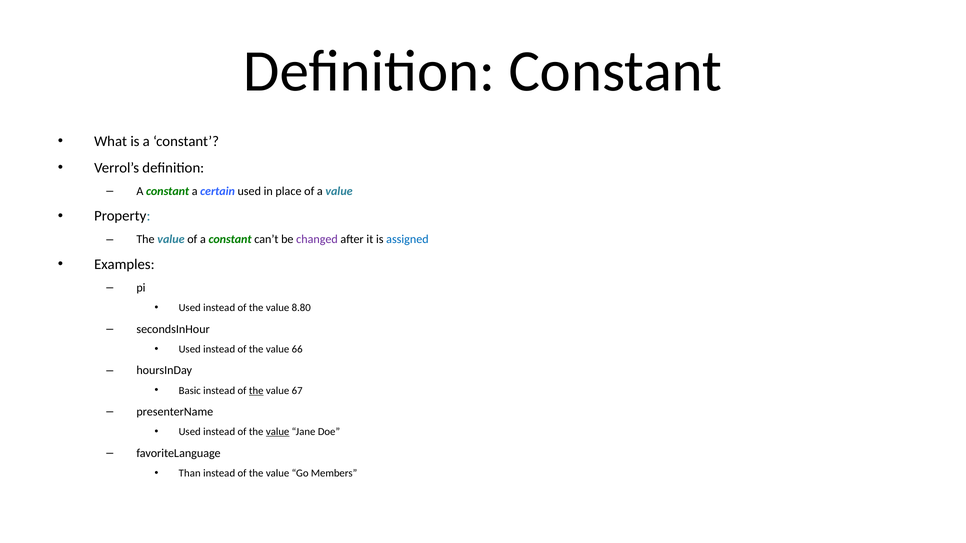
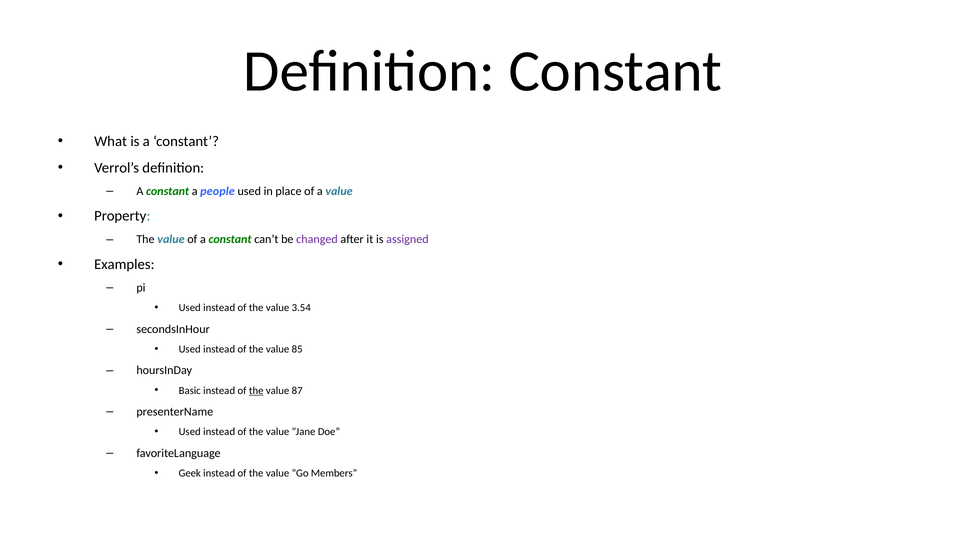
certain: certain -> people (217, 191)
assigned colour: blue -> purple (407, 240)
8.80: 8.80 -> 3.54 (301, 308)
66: 66 -> 85 (297, 349)
67: 67 -> 87 (297, 391)
value underline: present -> none (278, 432)
Than: Than -> Geek (190, 473)
